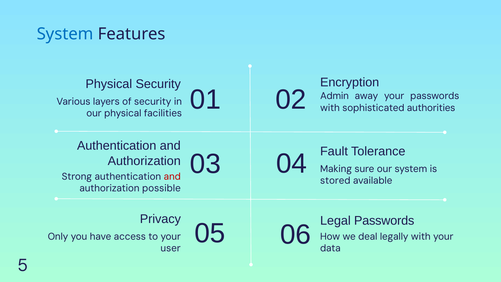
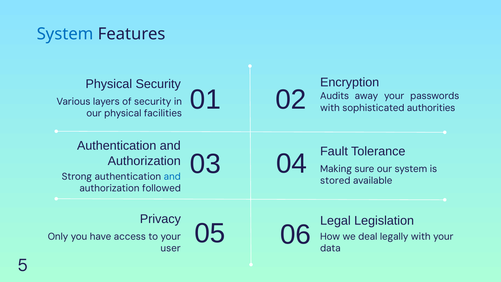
Admin: Admin -> Audits (335, 96)
and colour: red -> blue (172, 176)
possible: possible -> followed (161, 188)
Legal Passwords: Passwords -> Legislation (384, 220)
